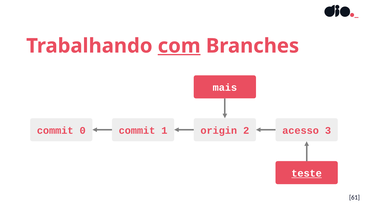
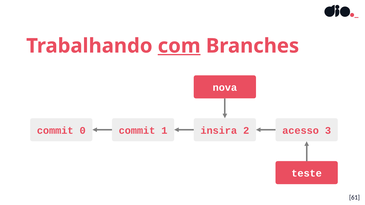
mais: mais -> nova (225, 88)
origin: origin -> insira (219, 131)
teste underline: present -> none (307, 174)
